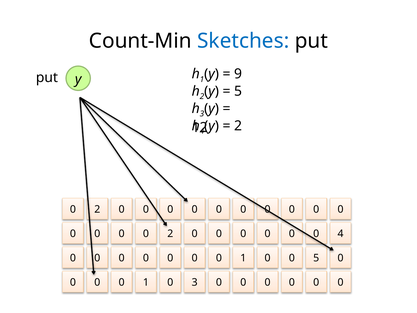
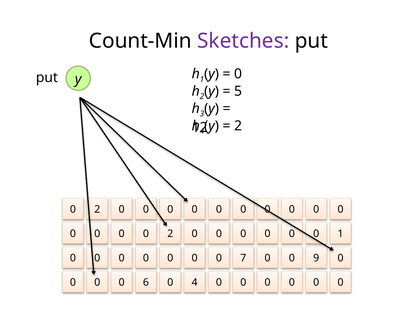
Sketches colour: blue -> purple (243, 41)
9: 9 -> 0 (238, 74)
4: 4 -> 1 (341, 234)
1: 1 -> 7 (243, 258)
0 5: 5 -> 9 (316, 258)
1: 1 -> 6 (146, 282)
0 3: 3 -> 4 (195, 282)
